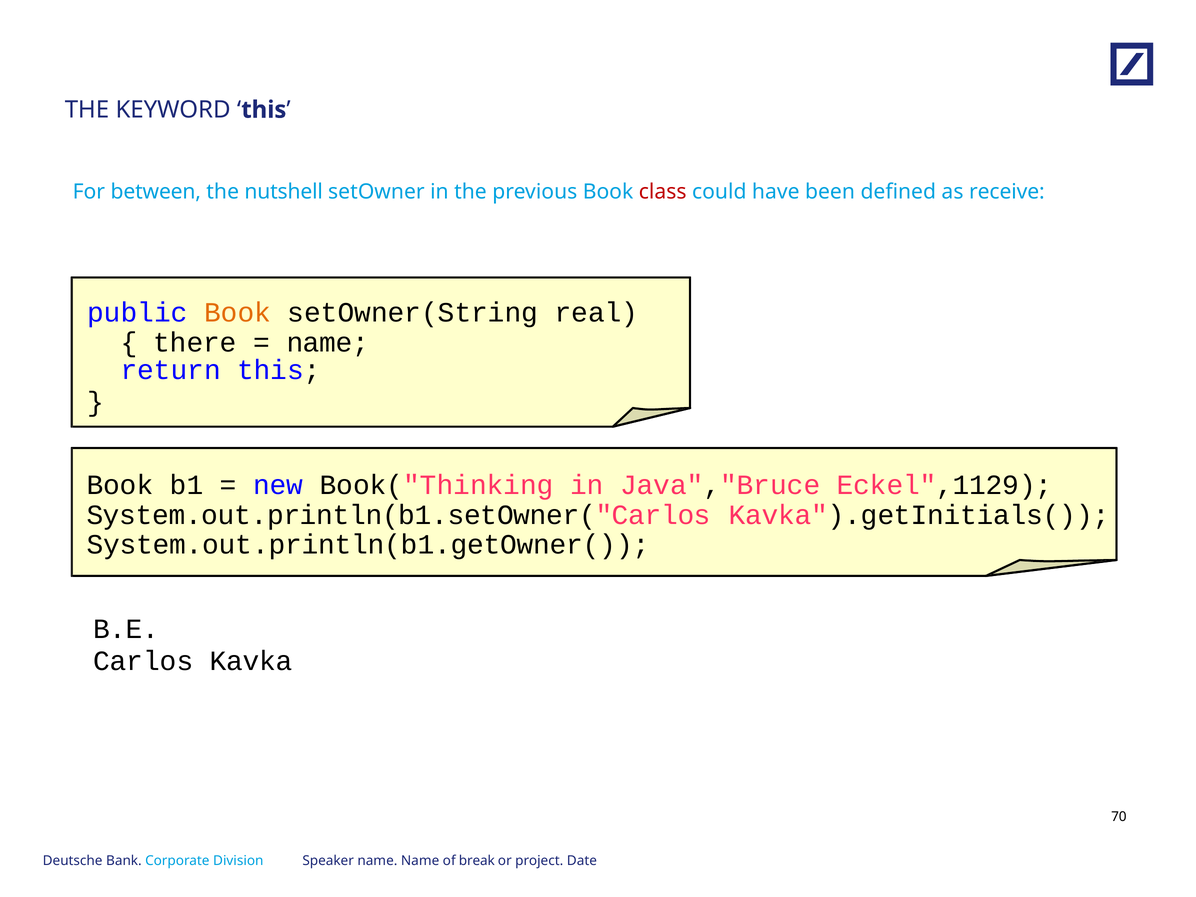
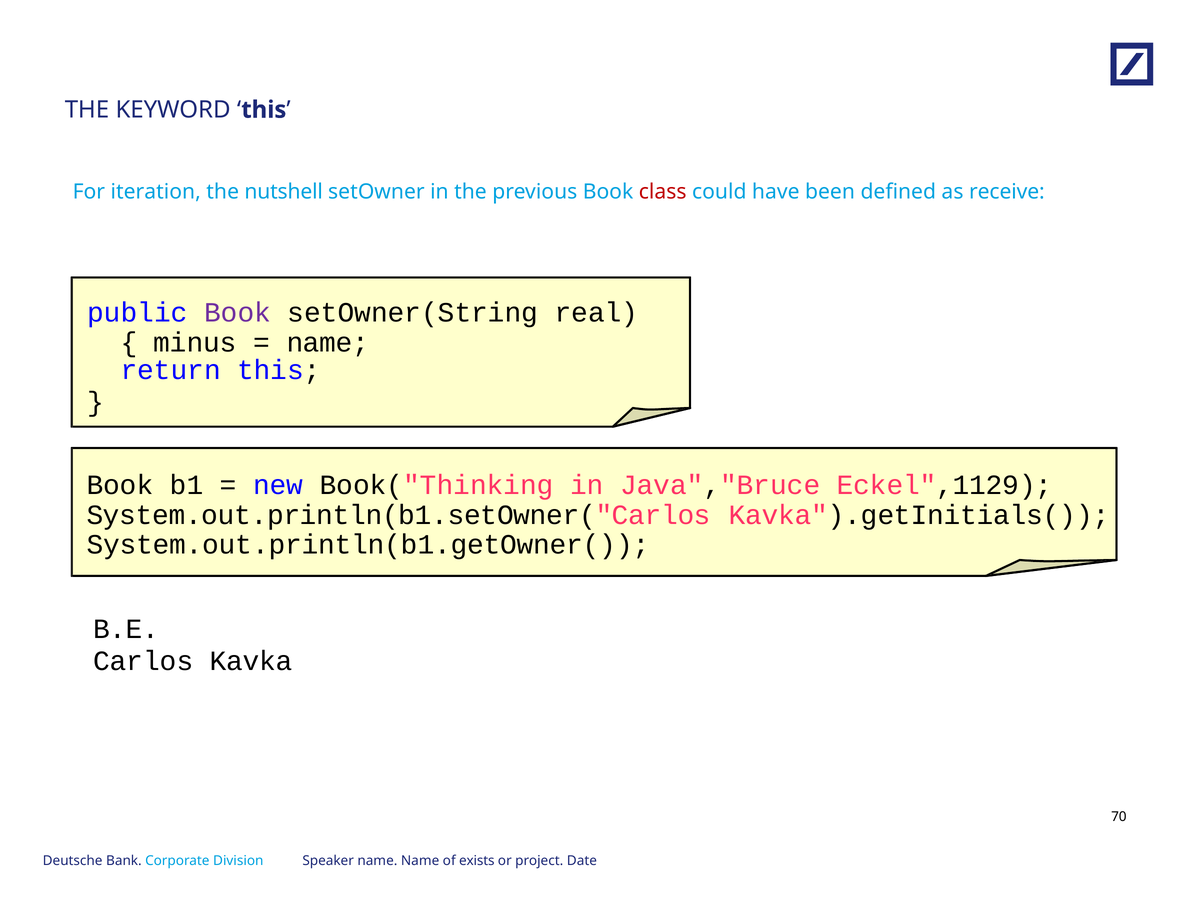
between: between -> iteration (156, 192)
Book colour: orange -> purple (238, 312)
there: there -> minus (195, 342)
break: break -> exists (477, 861)
